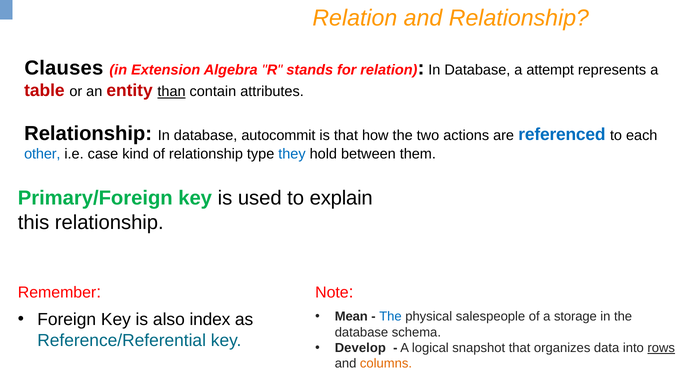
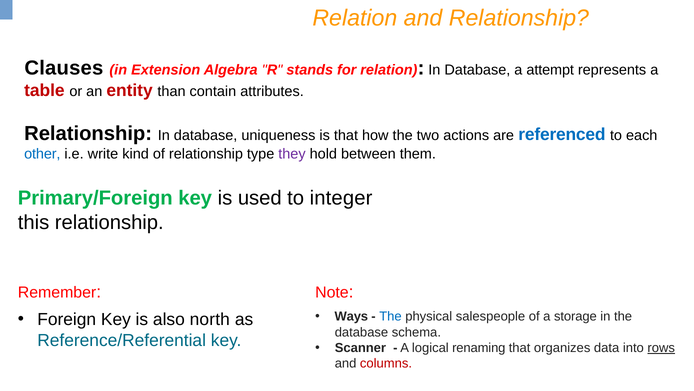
than underline: present -> none (172, 91)
autocommit: autocommit -> uniqueness (278, 135)
case: case -> write (103, 154)
they colour: blue -> purple (292, 154)
explain: explain -> integer (341, 198)
Mean: Mean -> Ways (351, 316)
index: index -> north (210, 319)
Develop: Develop -> Scanner (360, 347)
snapshot: snapshot -> renaming (479, 347)
columns colour: orange -> red (386, 363)
